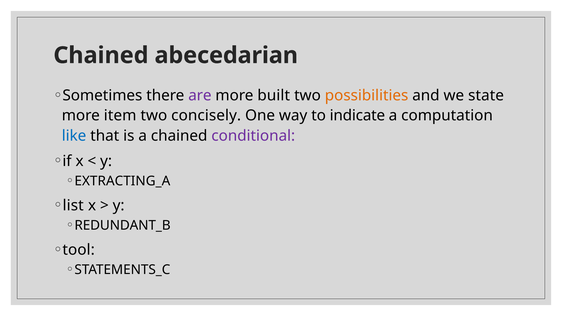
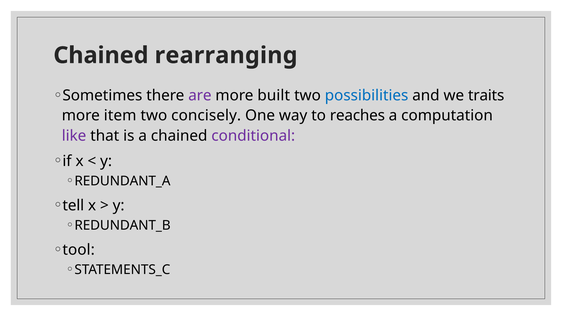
abecedarian: abecedarian -> rearranging (226, 55)
possibilities colour: orange -> blue (367, 96)
state: state -> traits (486, 96)
indicate: indicate -> reaches (357, 116)
like colour: blue -> purple (74, 136)
EXTRACTING_A: EXTRACTING_A -> REDUNDANT_A (122, 181)
list: list -> tell (73, 206)
